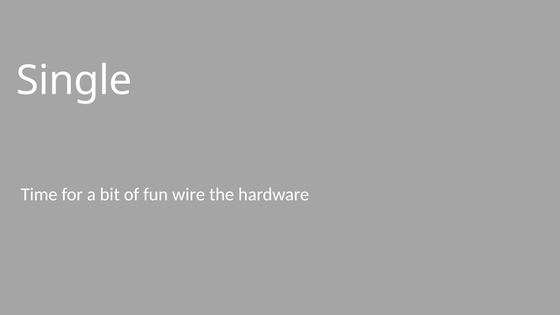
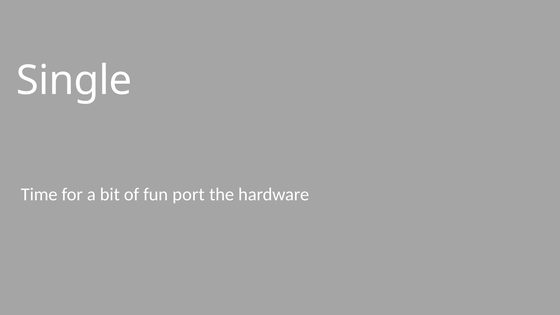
wire: wire -> port (189, 195)
